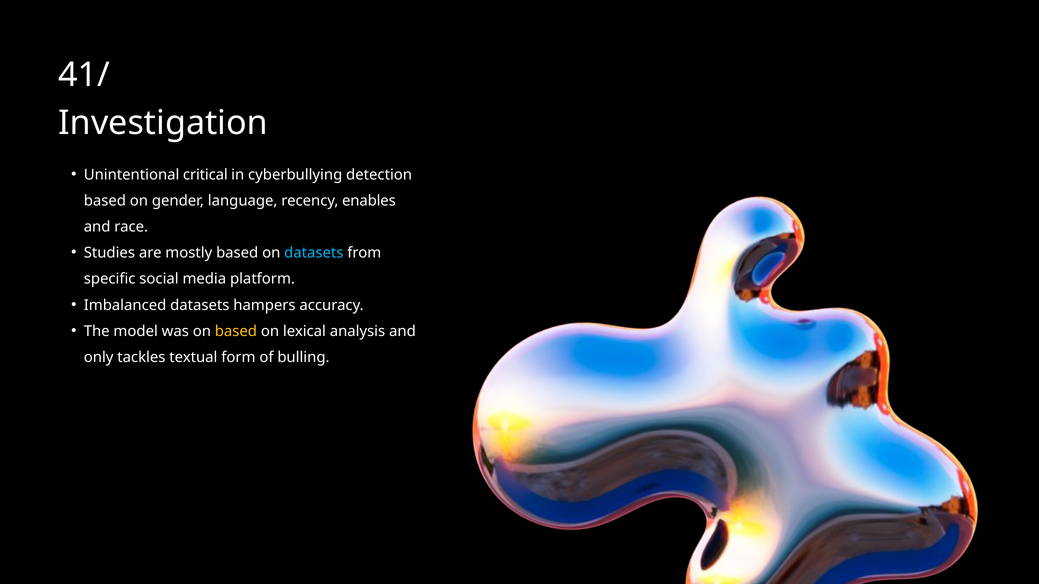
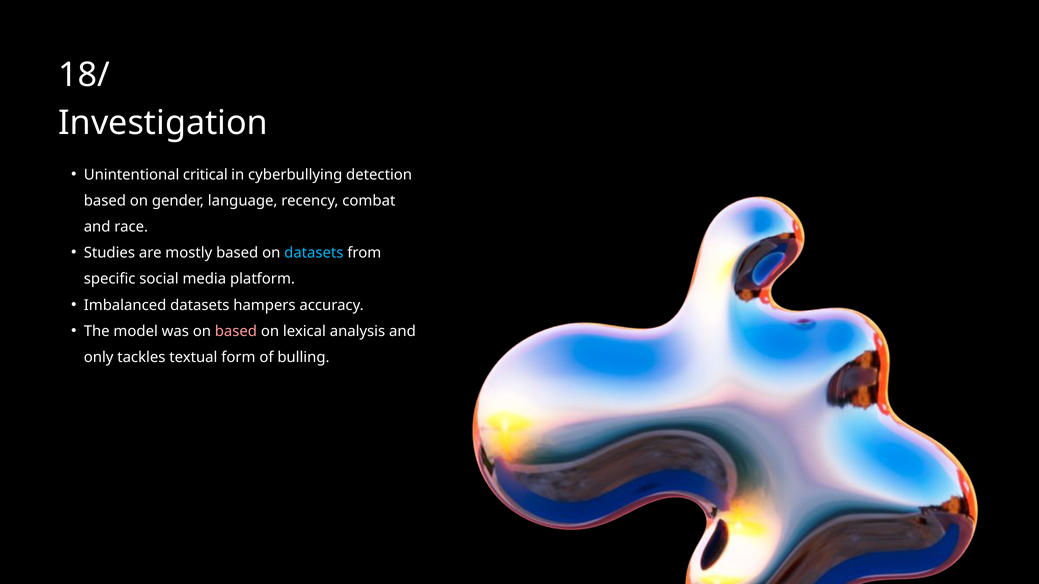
41/: 41/ -> 18/ (84, 75)
enables: enables -> combat (369, 201)
based colour: yellow -> pink (236, 331)
